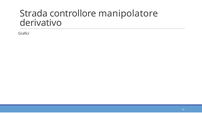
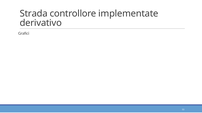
manipolatore: manipolatore -> implementate (128, 14)
